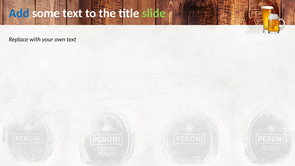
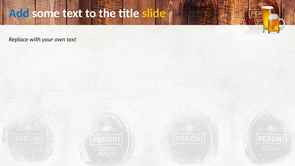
slide colour: light green -> yellow (154, 13)
